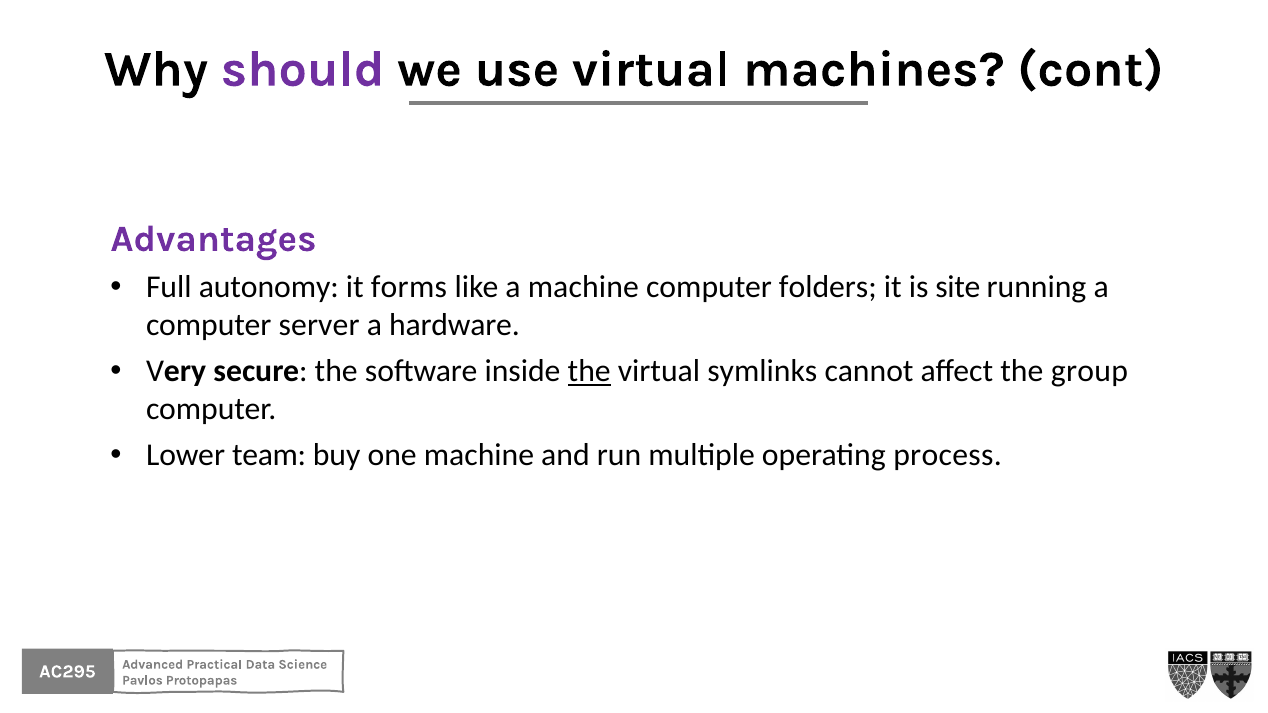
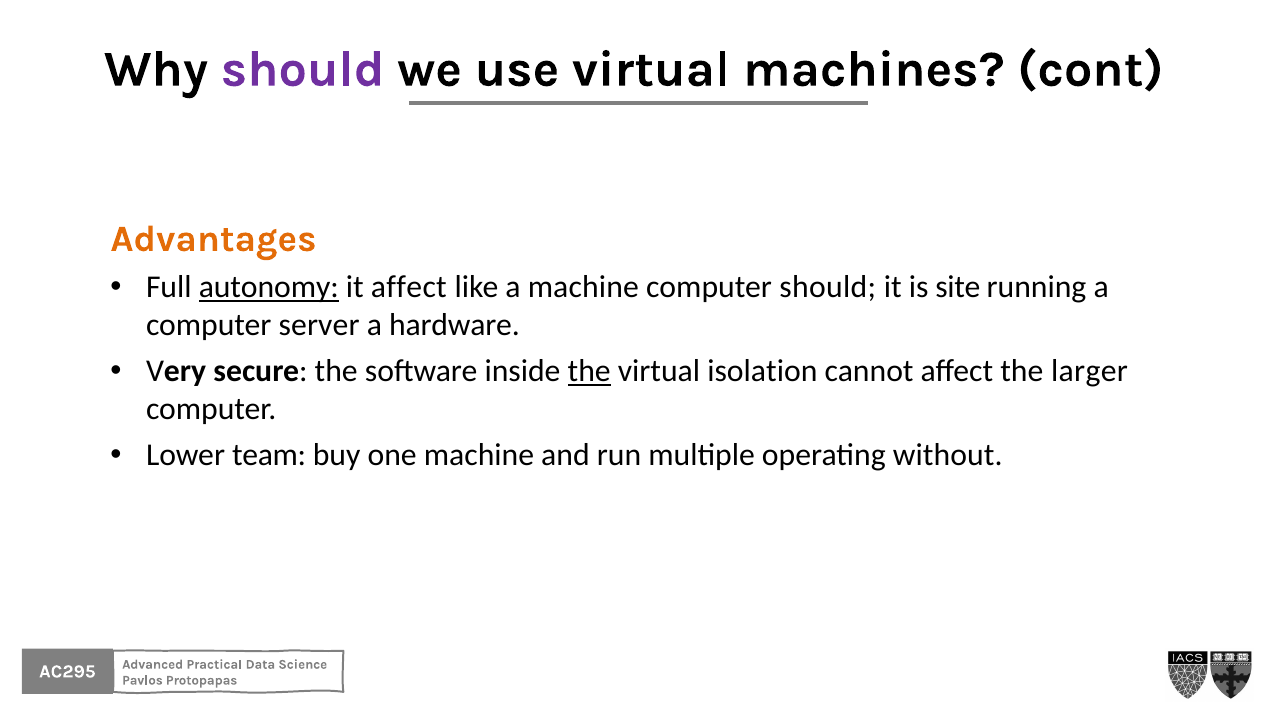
Advantages colour: purple -> orange (213, 239)
autonomy underline: none -> present (269, 288)
it forms: forms -> affect (409, 288)
computer folders: folders -> should (828, 288)
symlinks: symlinks -> isolation (762, 372)
group: group -> larger (1089, 372)
process: process -> without (948, 456)
